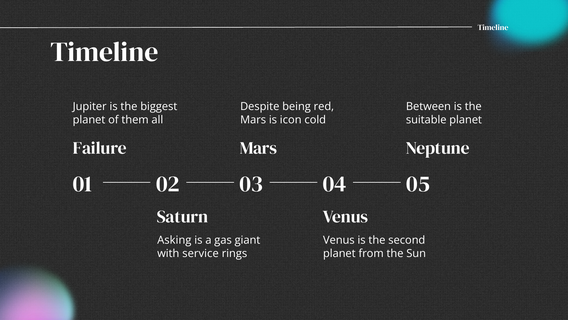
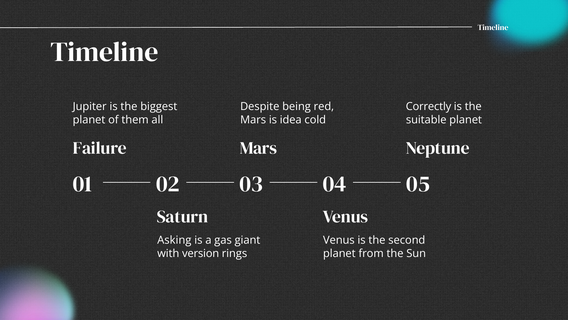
Between: Between -> Correctly (428, 106)
icon: icon -> idea (291, 120)
service: service -> version (201, 253)
